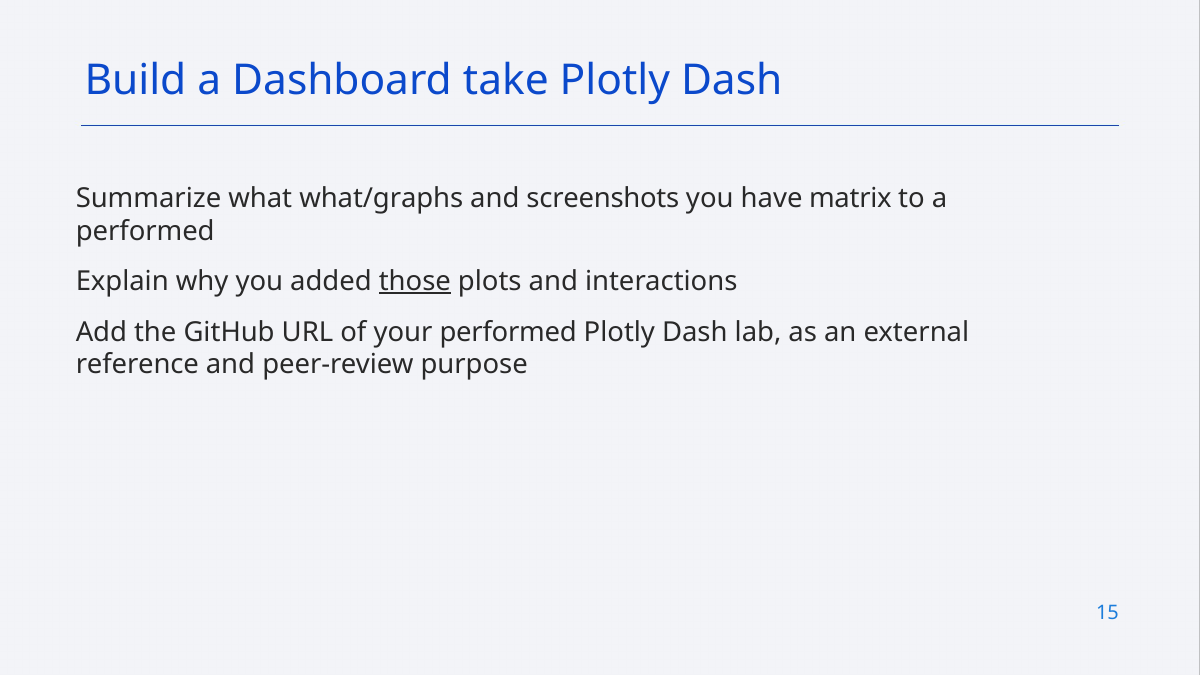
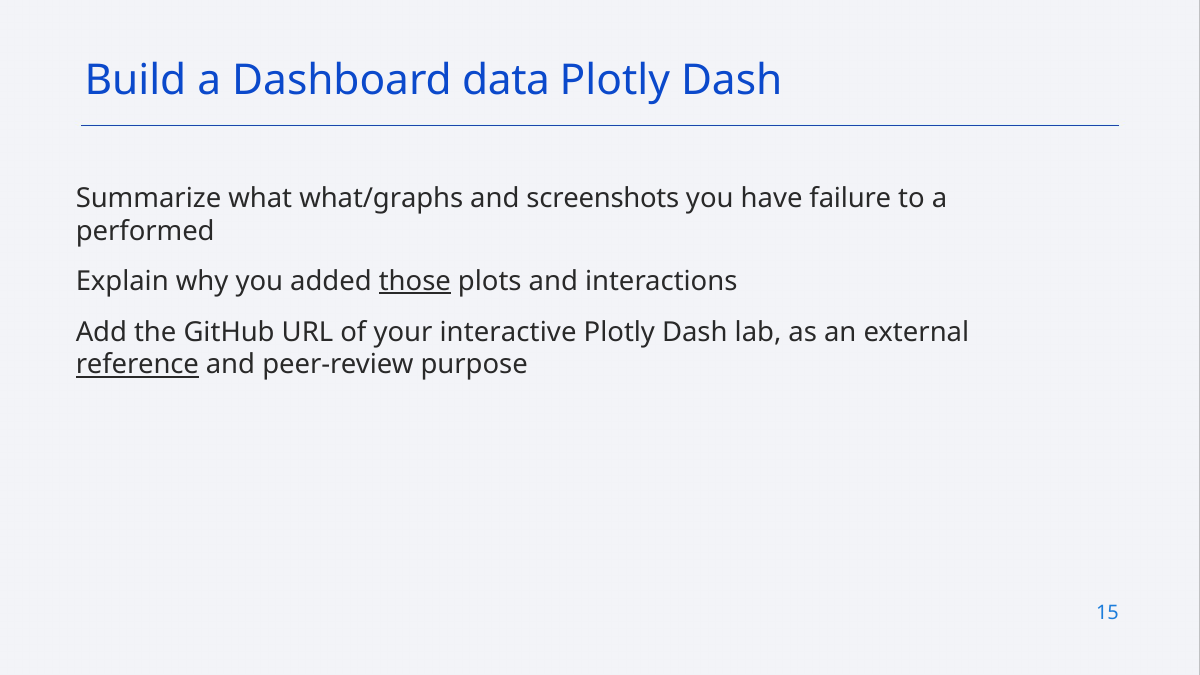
take: take -> data (506, 80)
matrix: matrix -> failure (850, 198)
your performed: performed -> interactive (508, 332)
reference underline: none -> present (137, 365)
